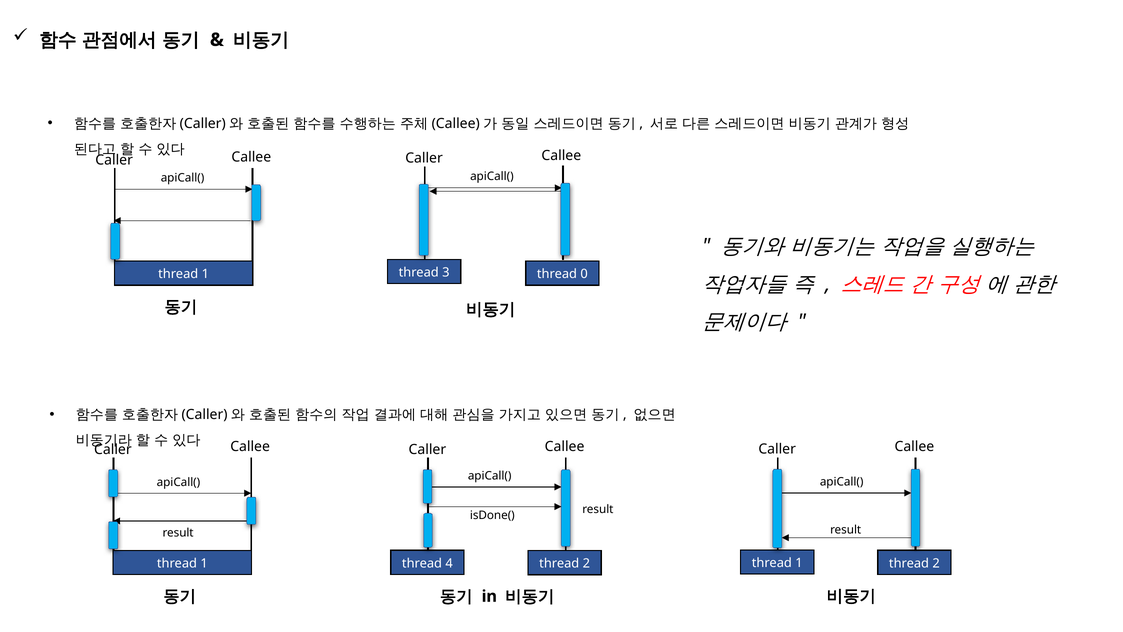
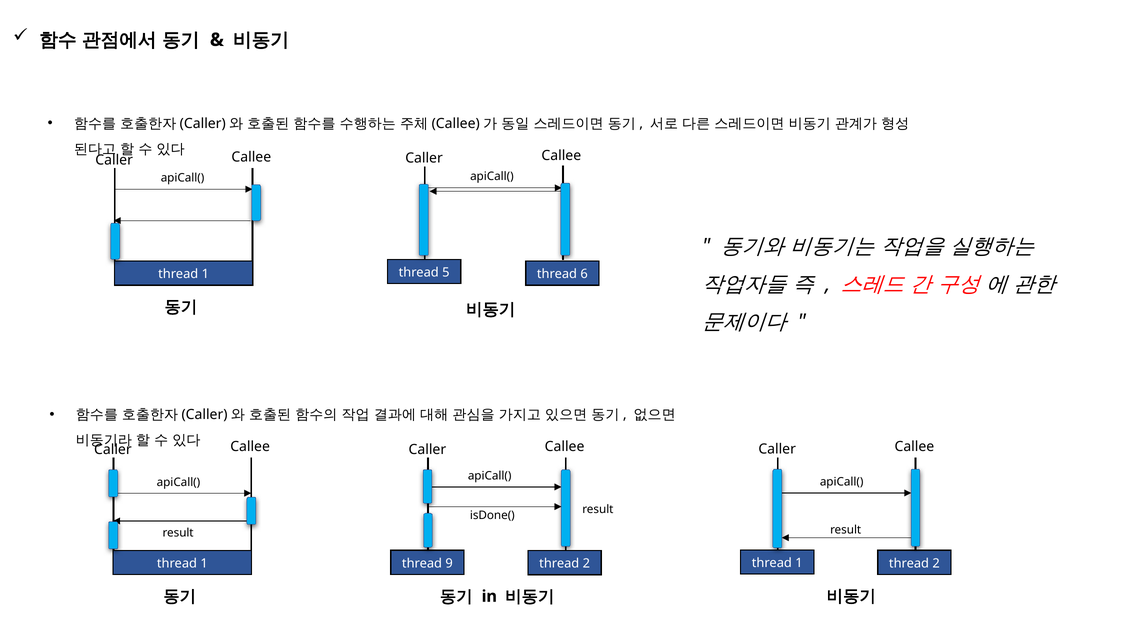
3: 3 -> 5 (446, 272)
0: 0 -> 6 (584, 274)
4: 4 -> 9 (449, 563)
